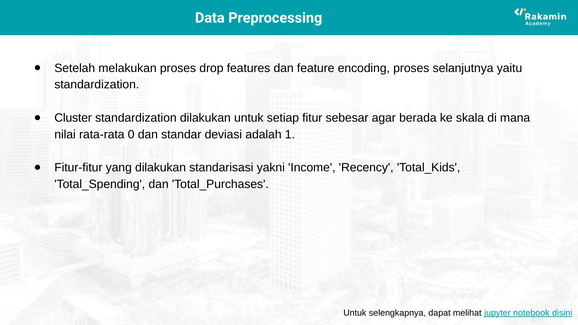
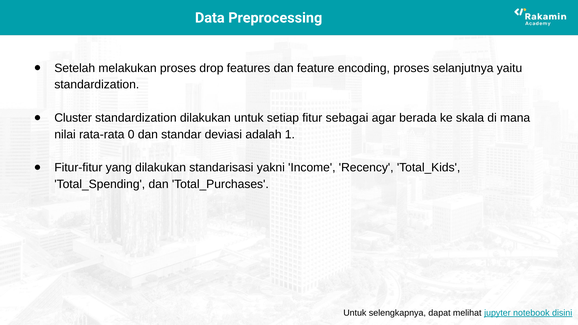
sebesar: sebesar -> sebagai (347, 118)
